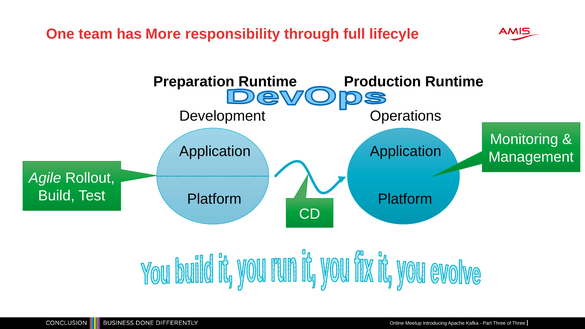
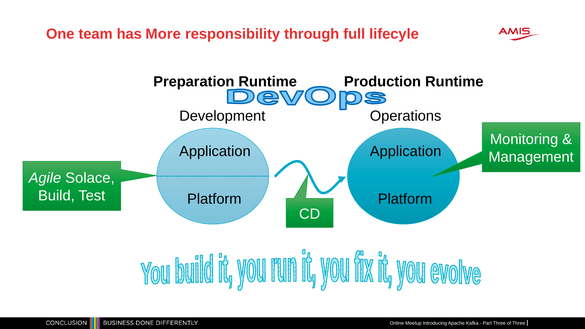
Rollout: Rollout -> Solace (90, 178)
